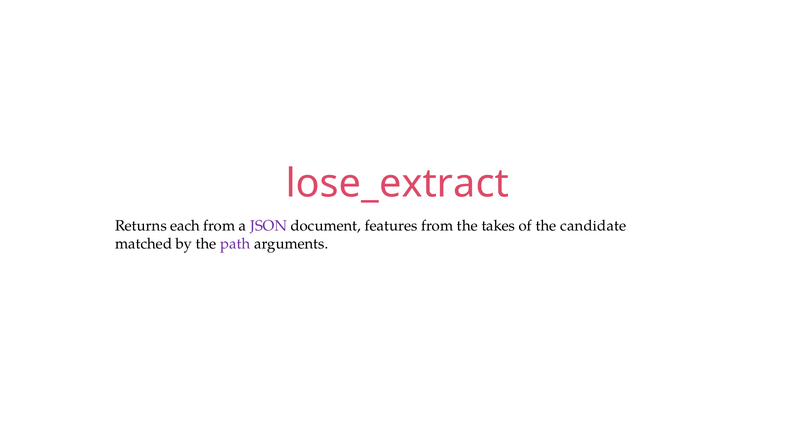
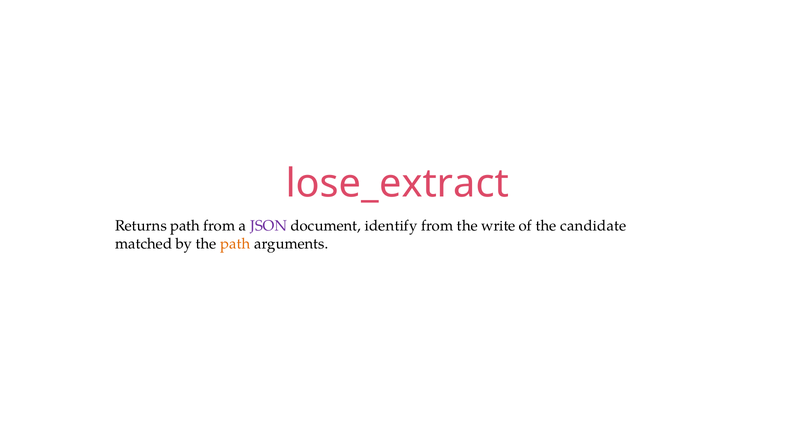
Returns each: each -> path (185, 226)
features: features -> identify (391, 226)
takes: takes -> write (498, 226)
path colour: purple -> orange (235, 244)
